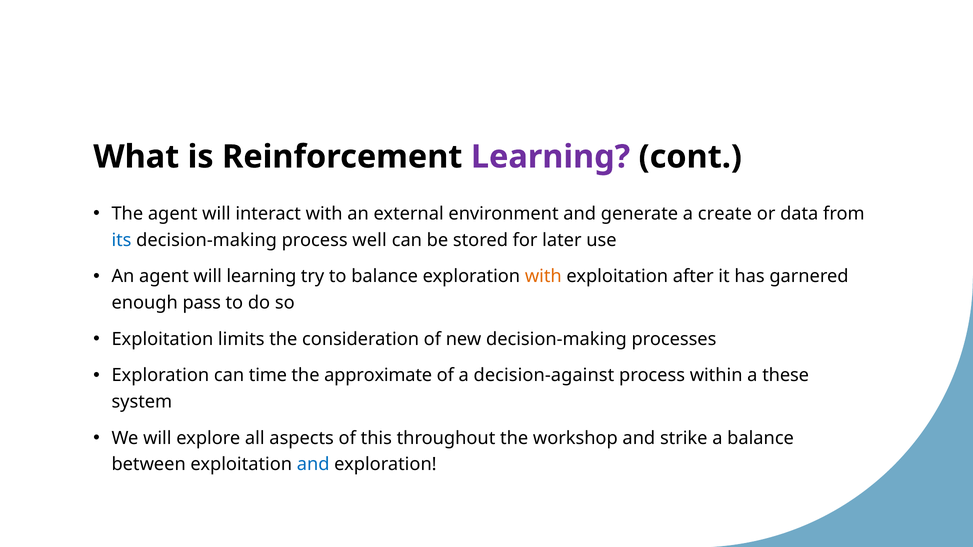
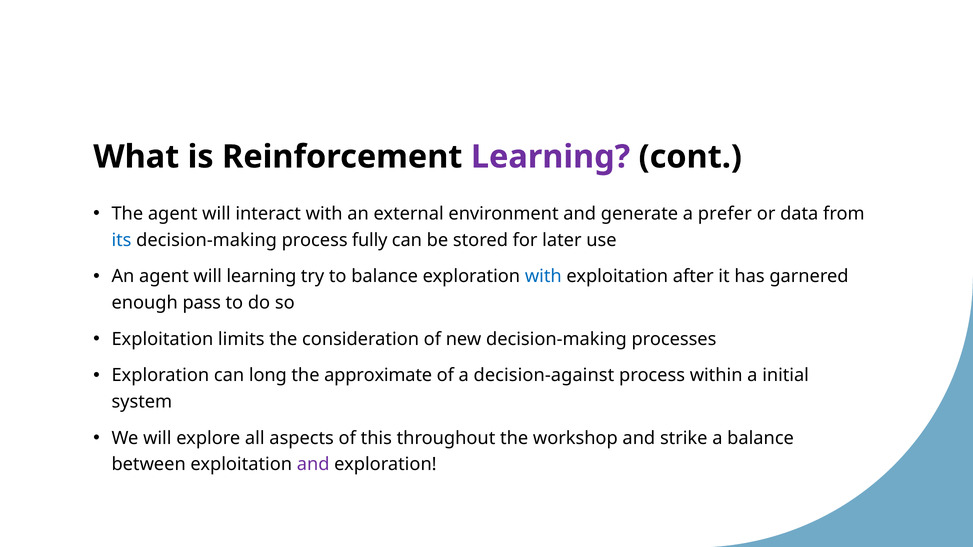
create: create -> prefer (725, 214)
well: well -> fully (370, 240)
with colour: orange -> blue (543, 277)
time: time -> long (268, 376)
these: these -> initial (786, 376)
and colour: blue -> purple (313, 465)
